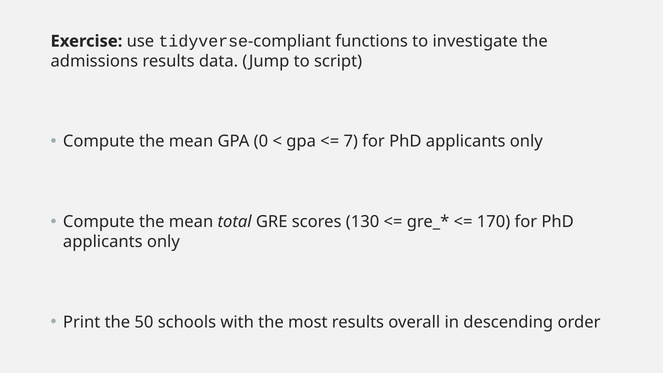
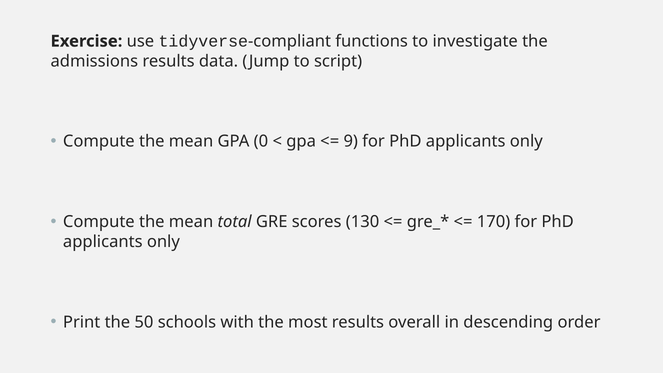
7: 7 -> 9 (351, 141)
